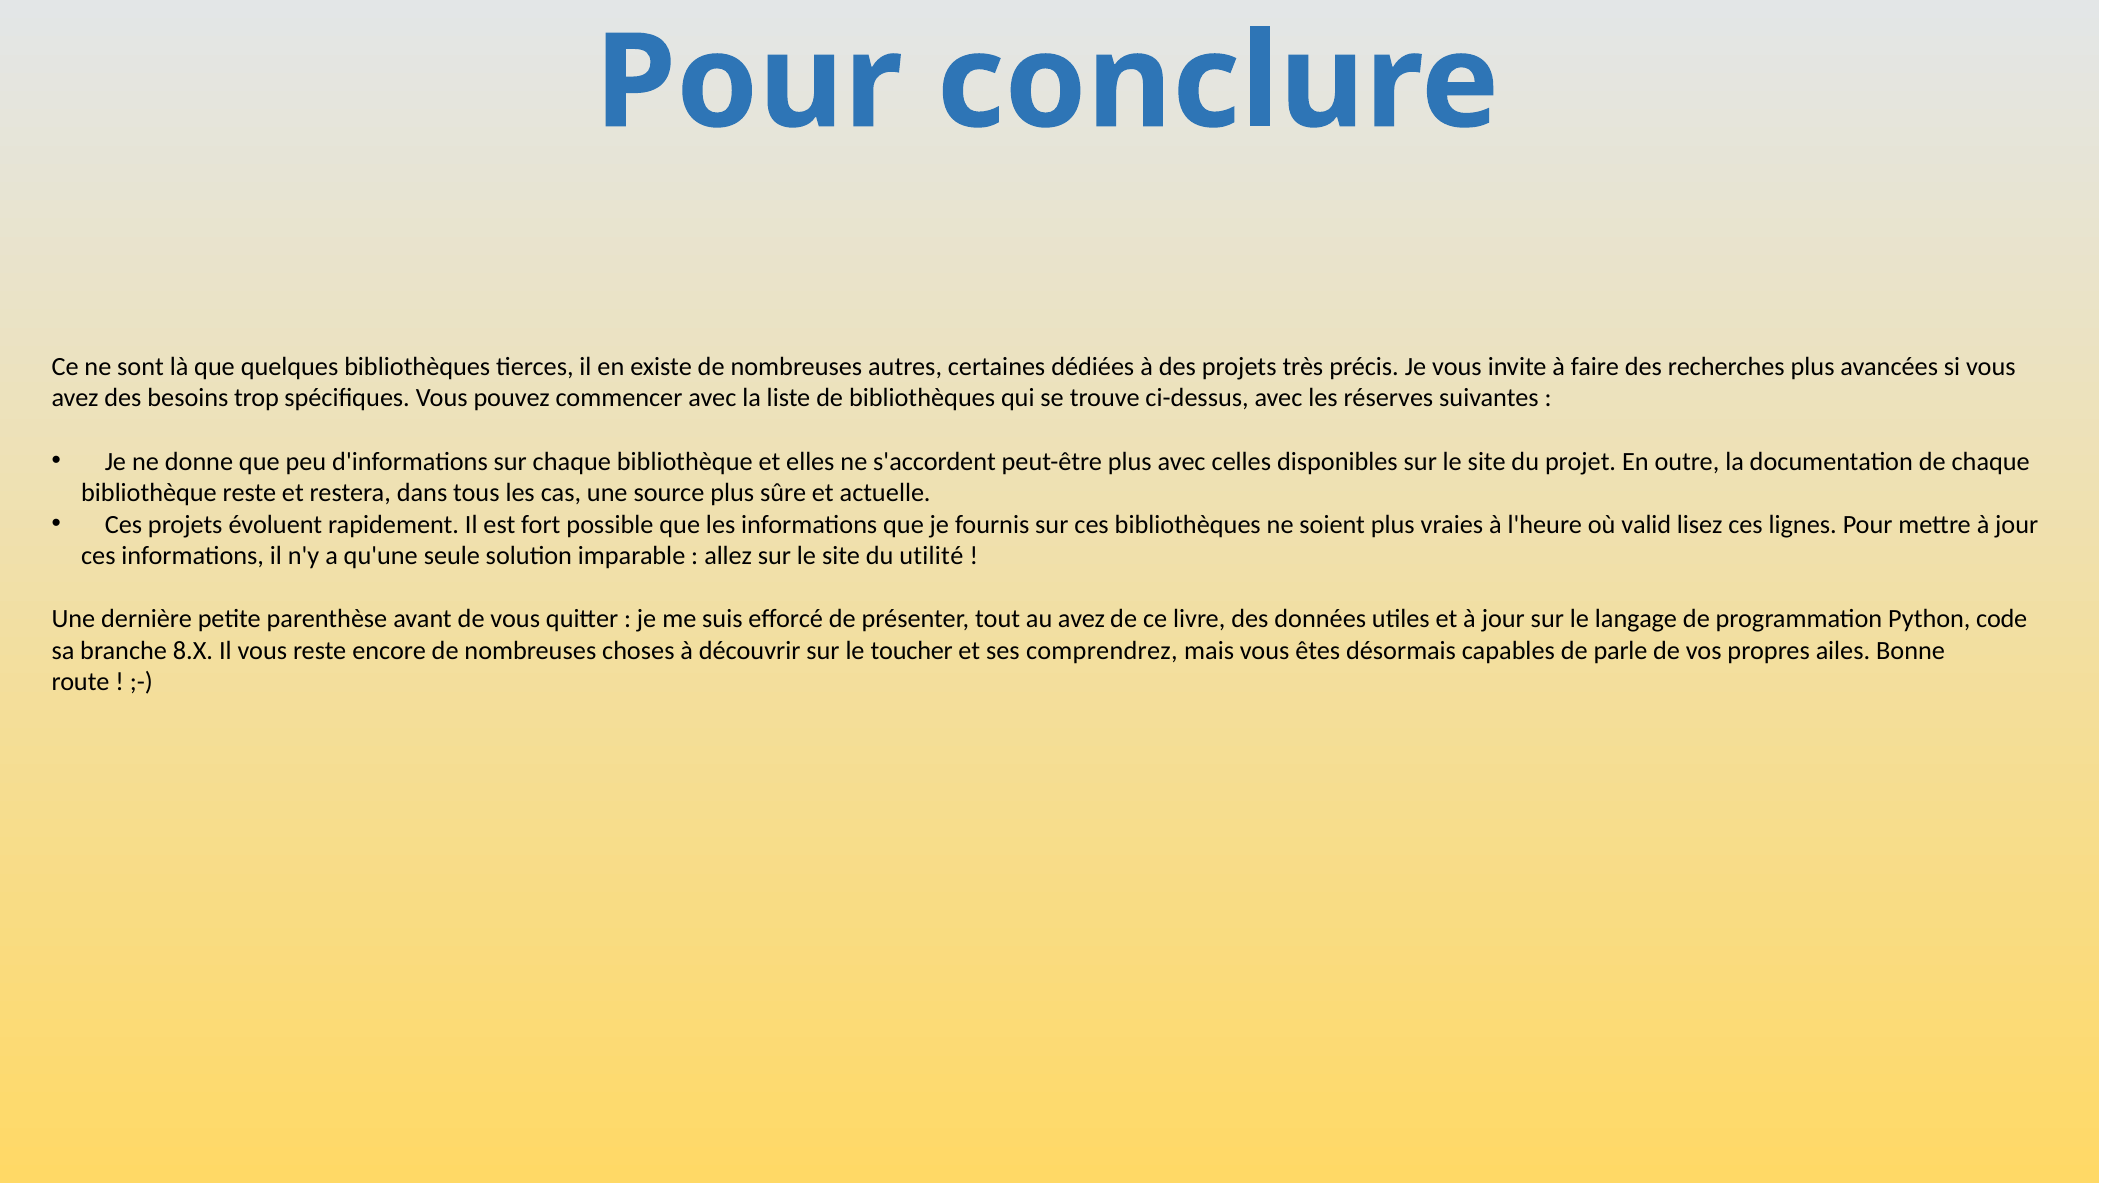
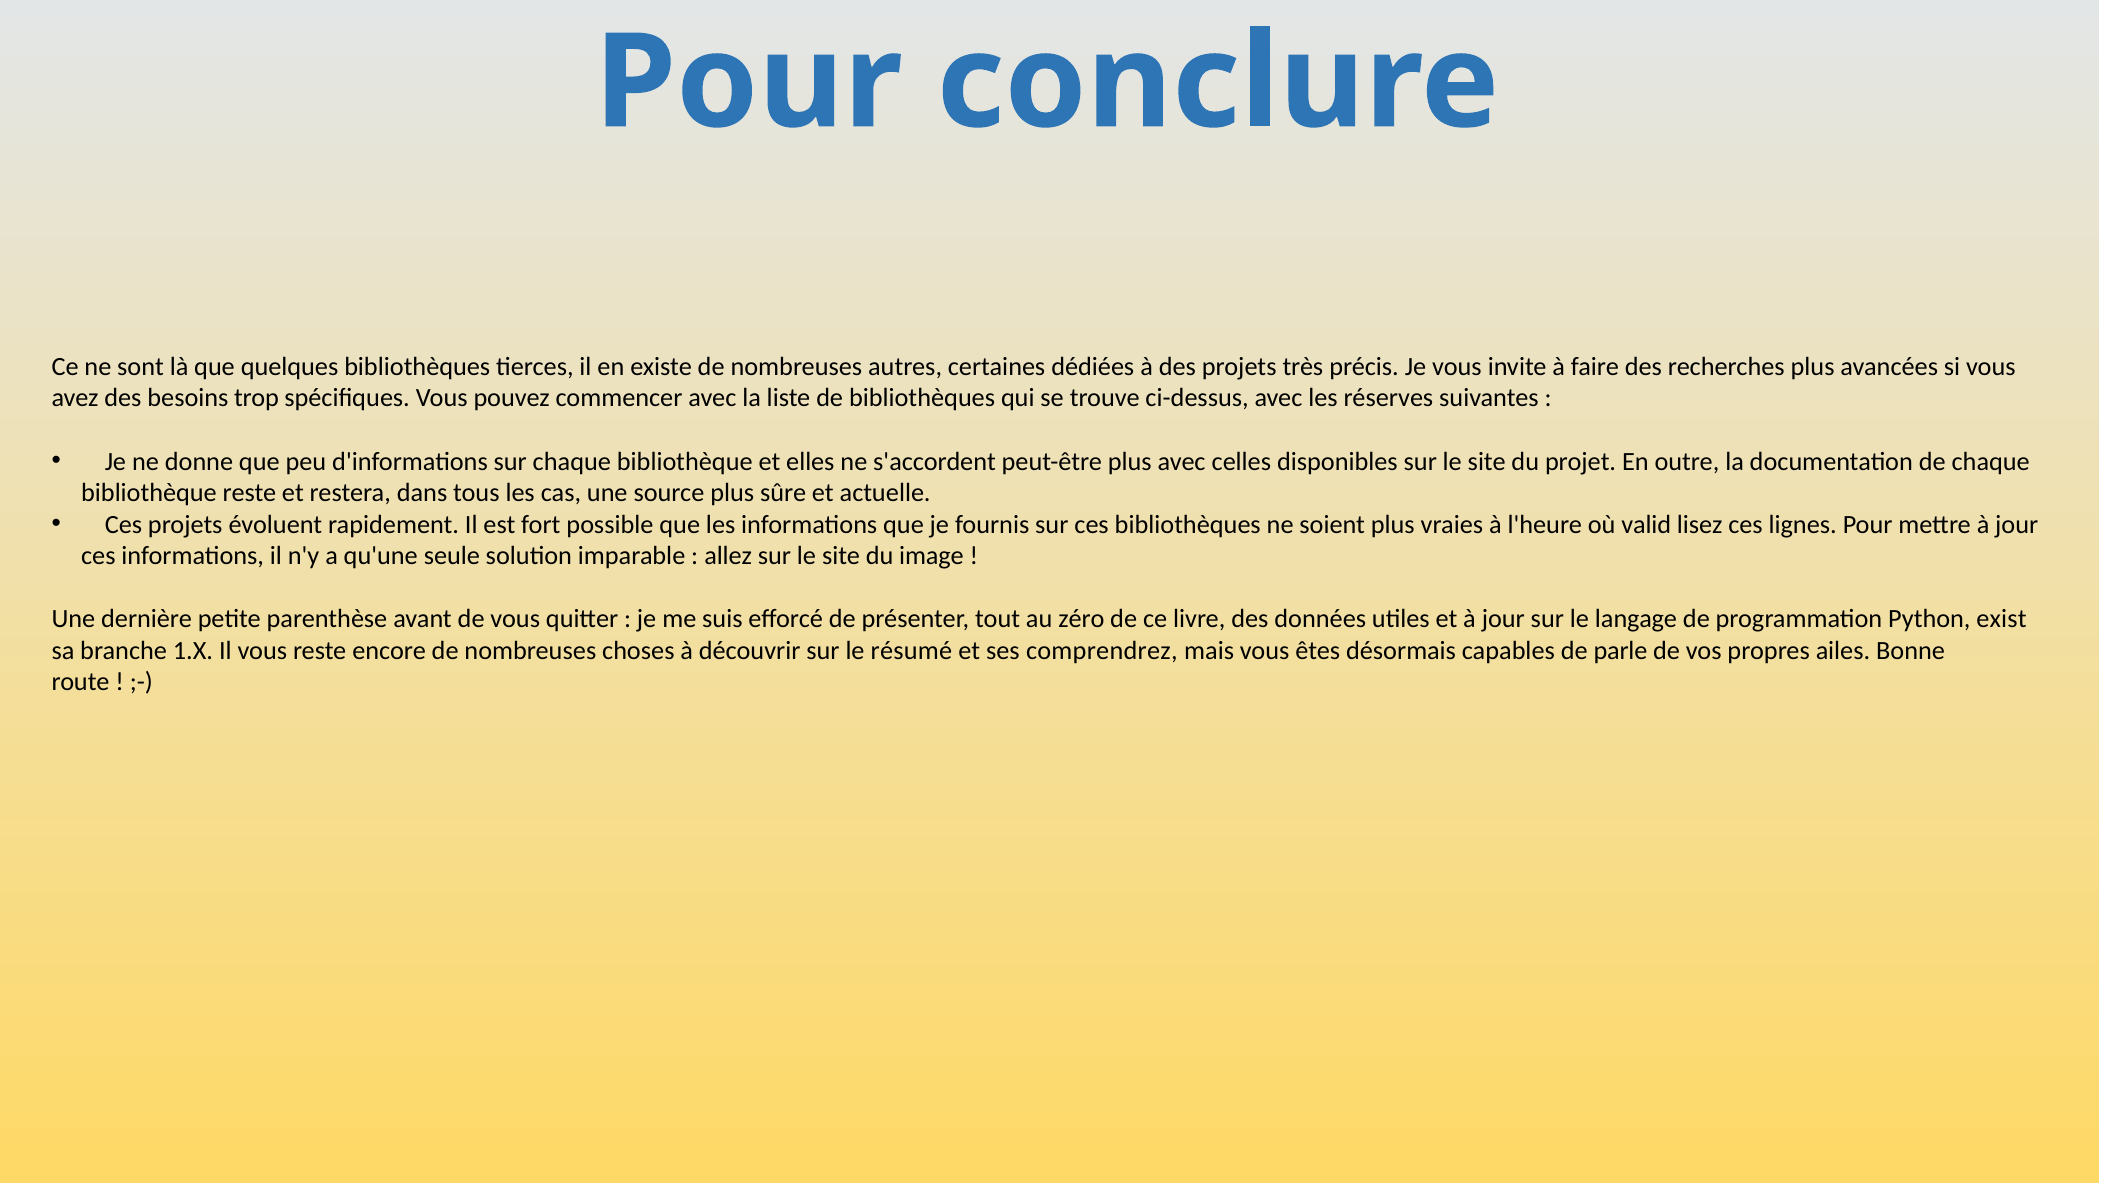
utilité: utilité -> image (931, 556)
au avez: avez -> zéro (1081, 619)
code: code -> exist (2001, 619)
8.X: 8.X -> 1.X (193, 651)
toucher: toucher -> résumé (911, 651)
